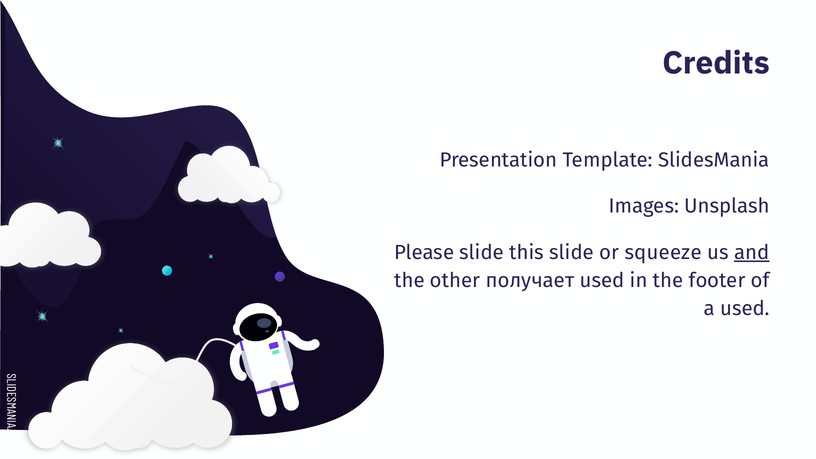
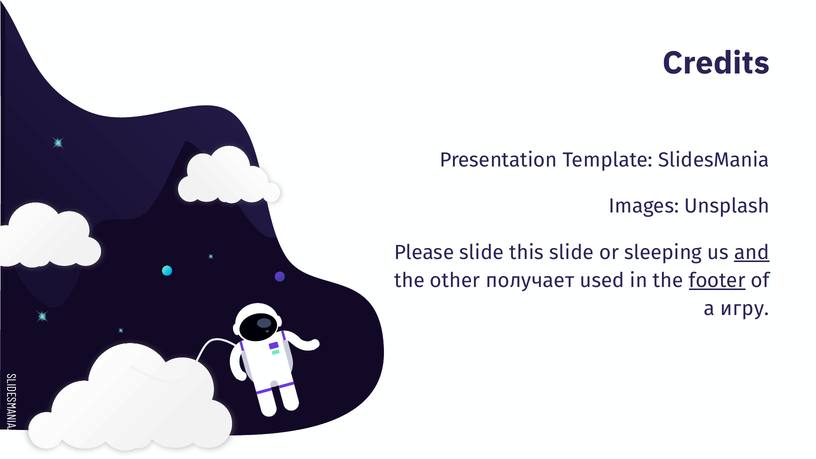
squeeze: squeeze -> sleeping (663, 252)
footer underline: none -> present (717, 281)
a used: used -> игру (745, 309)
